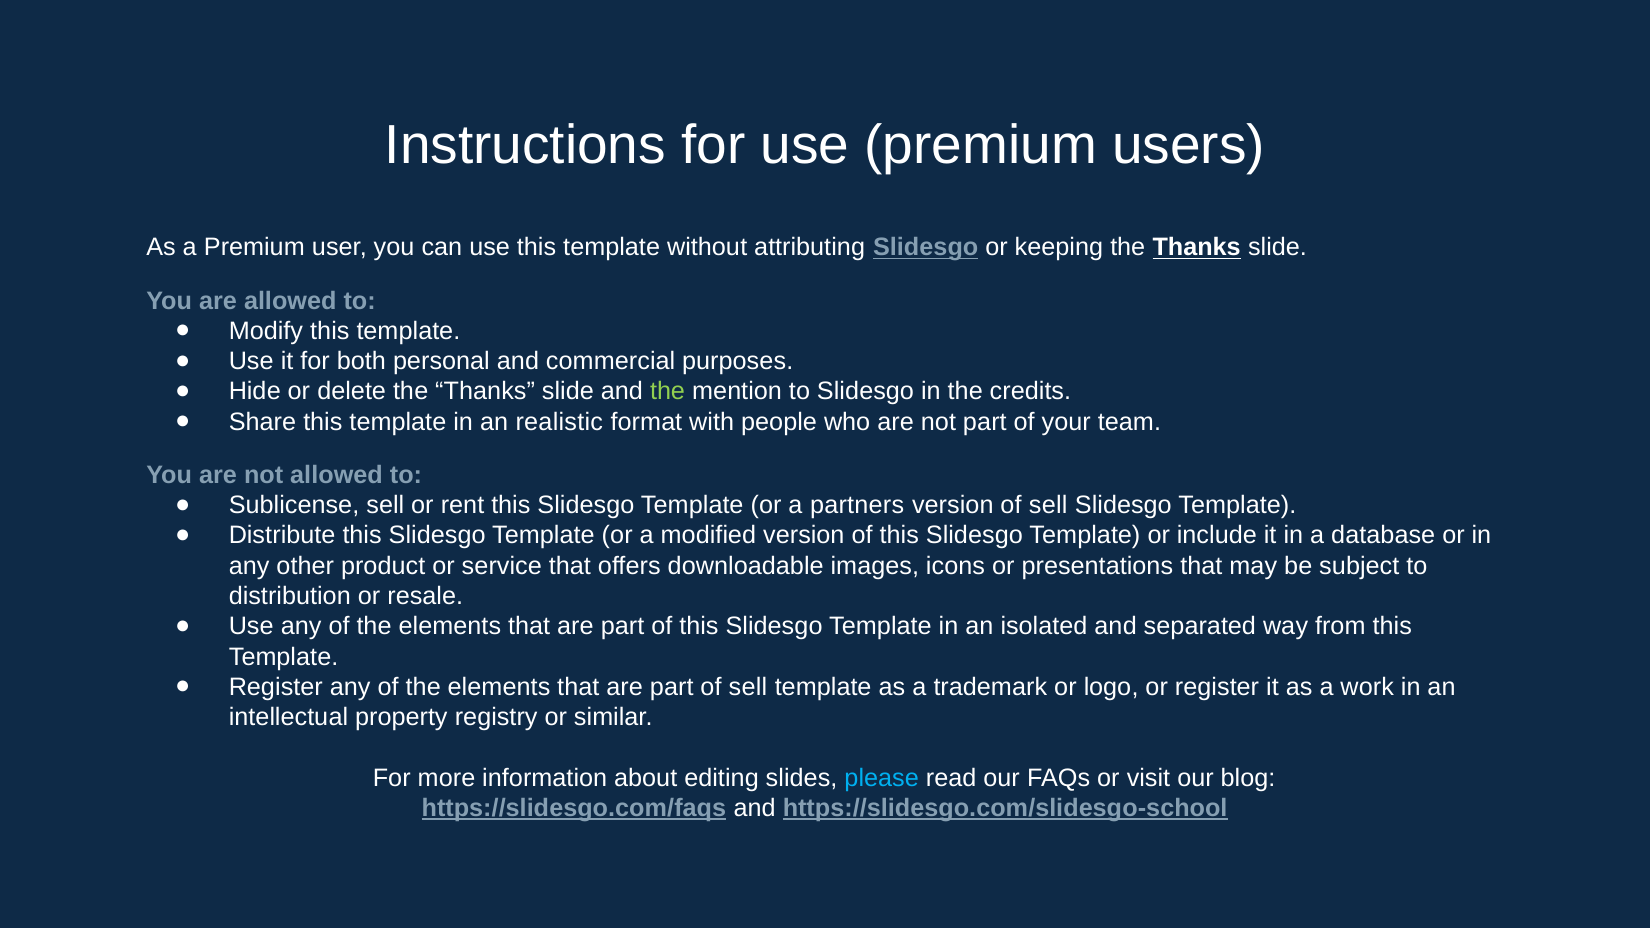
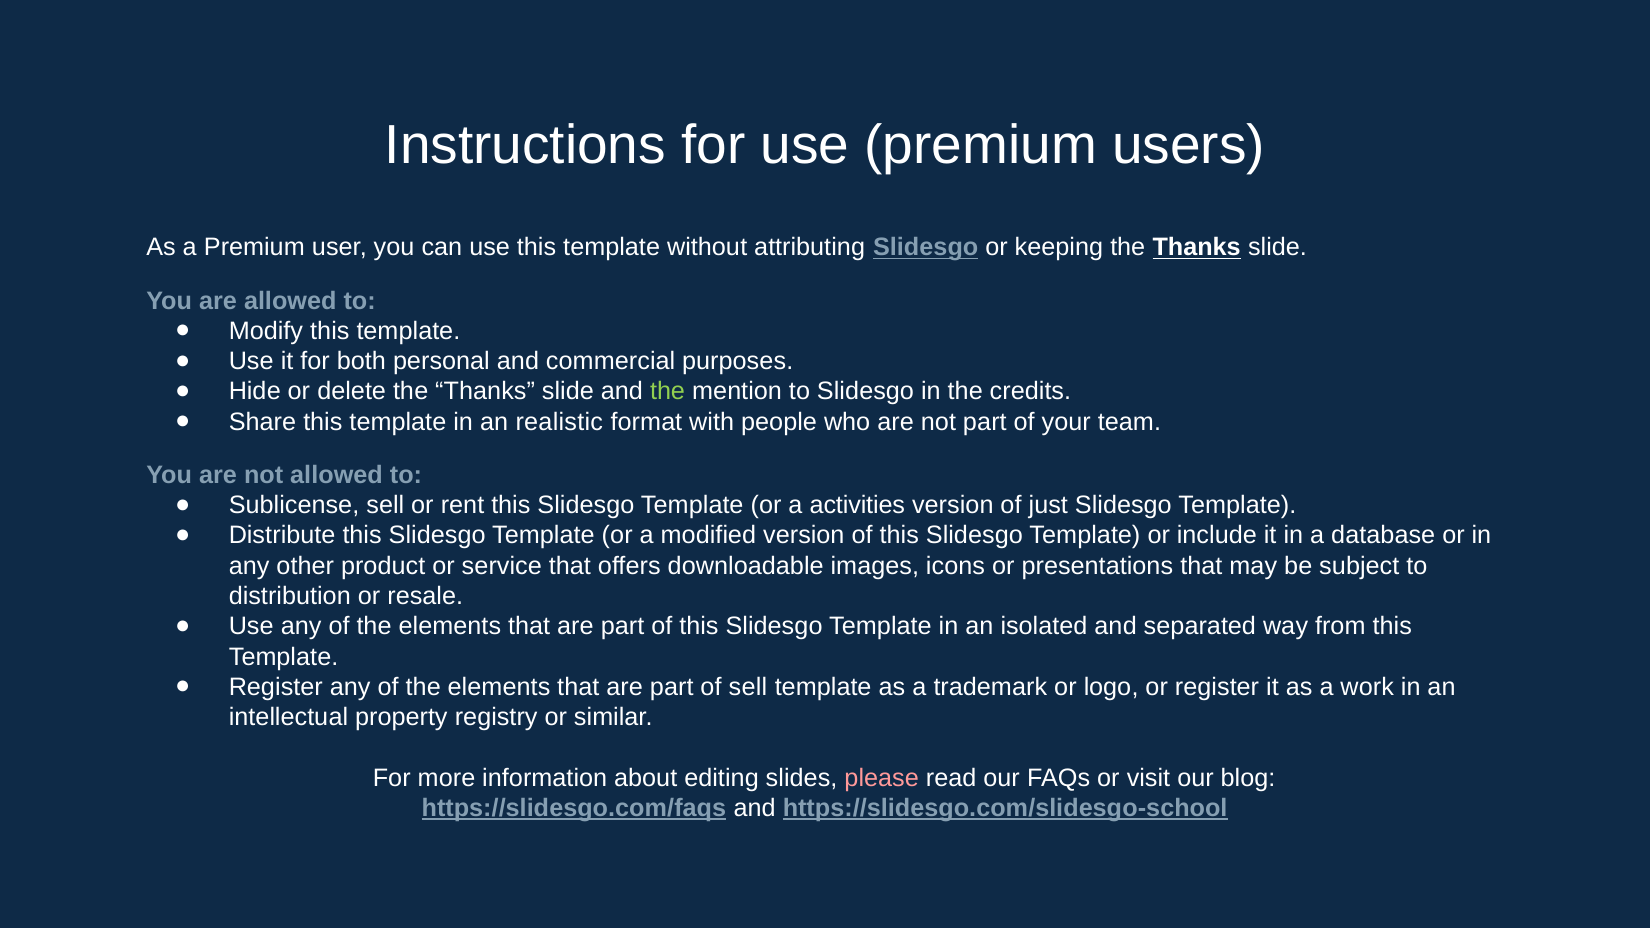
partners: partners -> activities (857, 505)
version of sell: sell -> just (1048, 505)
please colour: light blue -> pink (882, 778)
